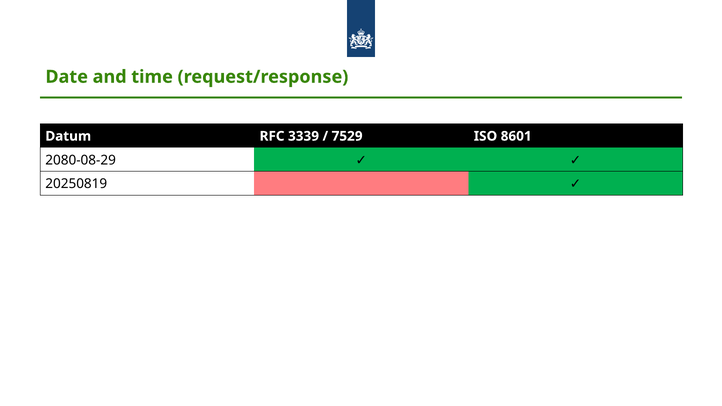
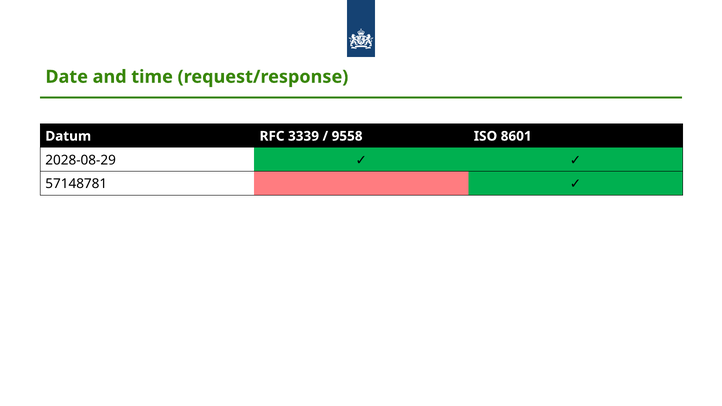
7529: 7529 -> 9558 (347, 136)
2080-08-29: 2080-08-29 -> 2028-08-29 (81, 160)
20250819: 20250819 -> 57148781 (76, 184)
